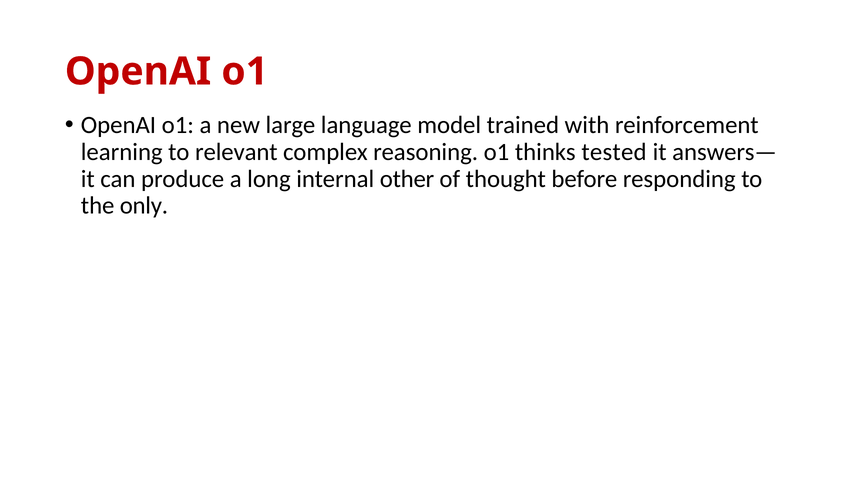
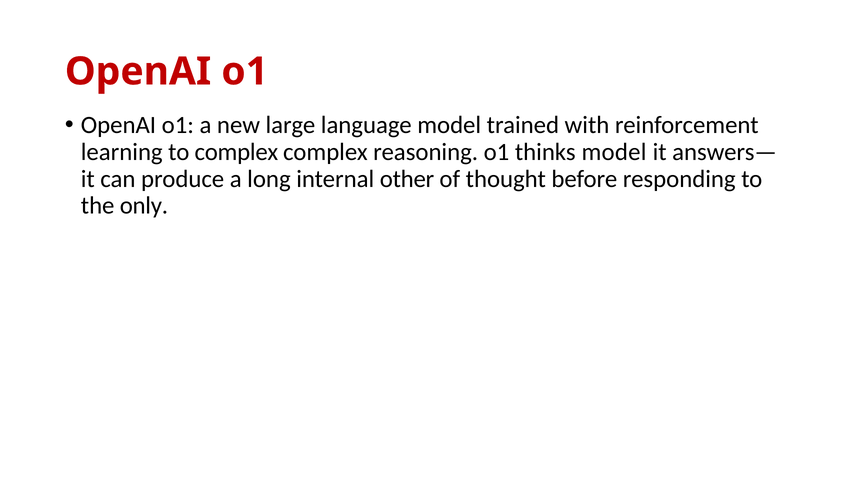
to relevant: relevant -> complex (236, 152)
thinks tested: tested -> model (614, 152)
